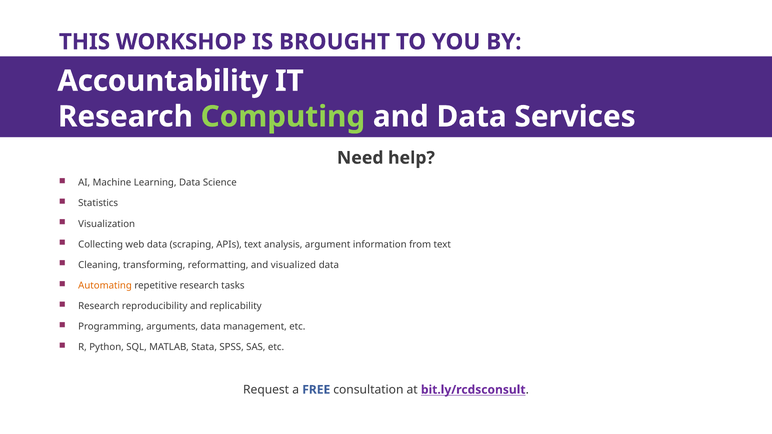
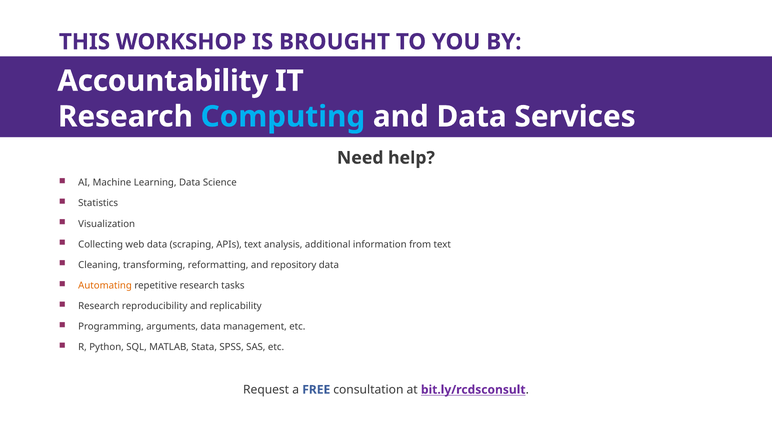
Computing colour: light green -> light blue (283, 117)
argument: argument -> additional (328, 245)
visualized: visualized -> repository (294, 265)
